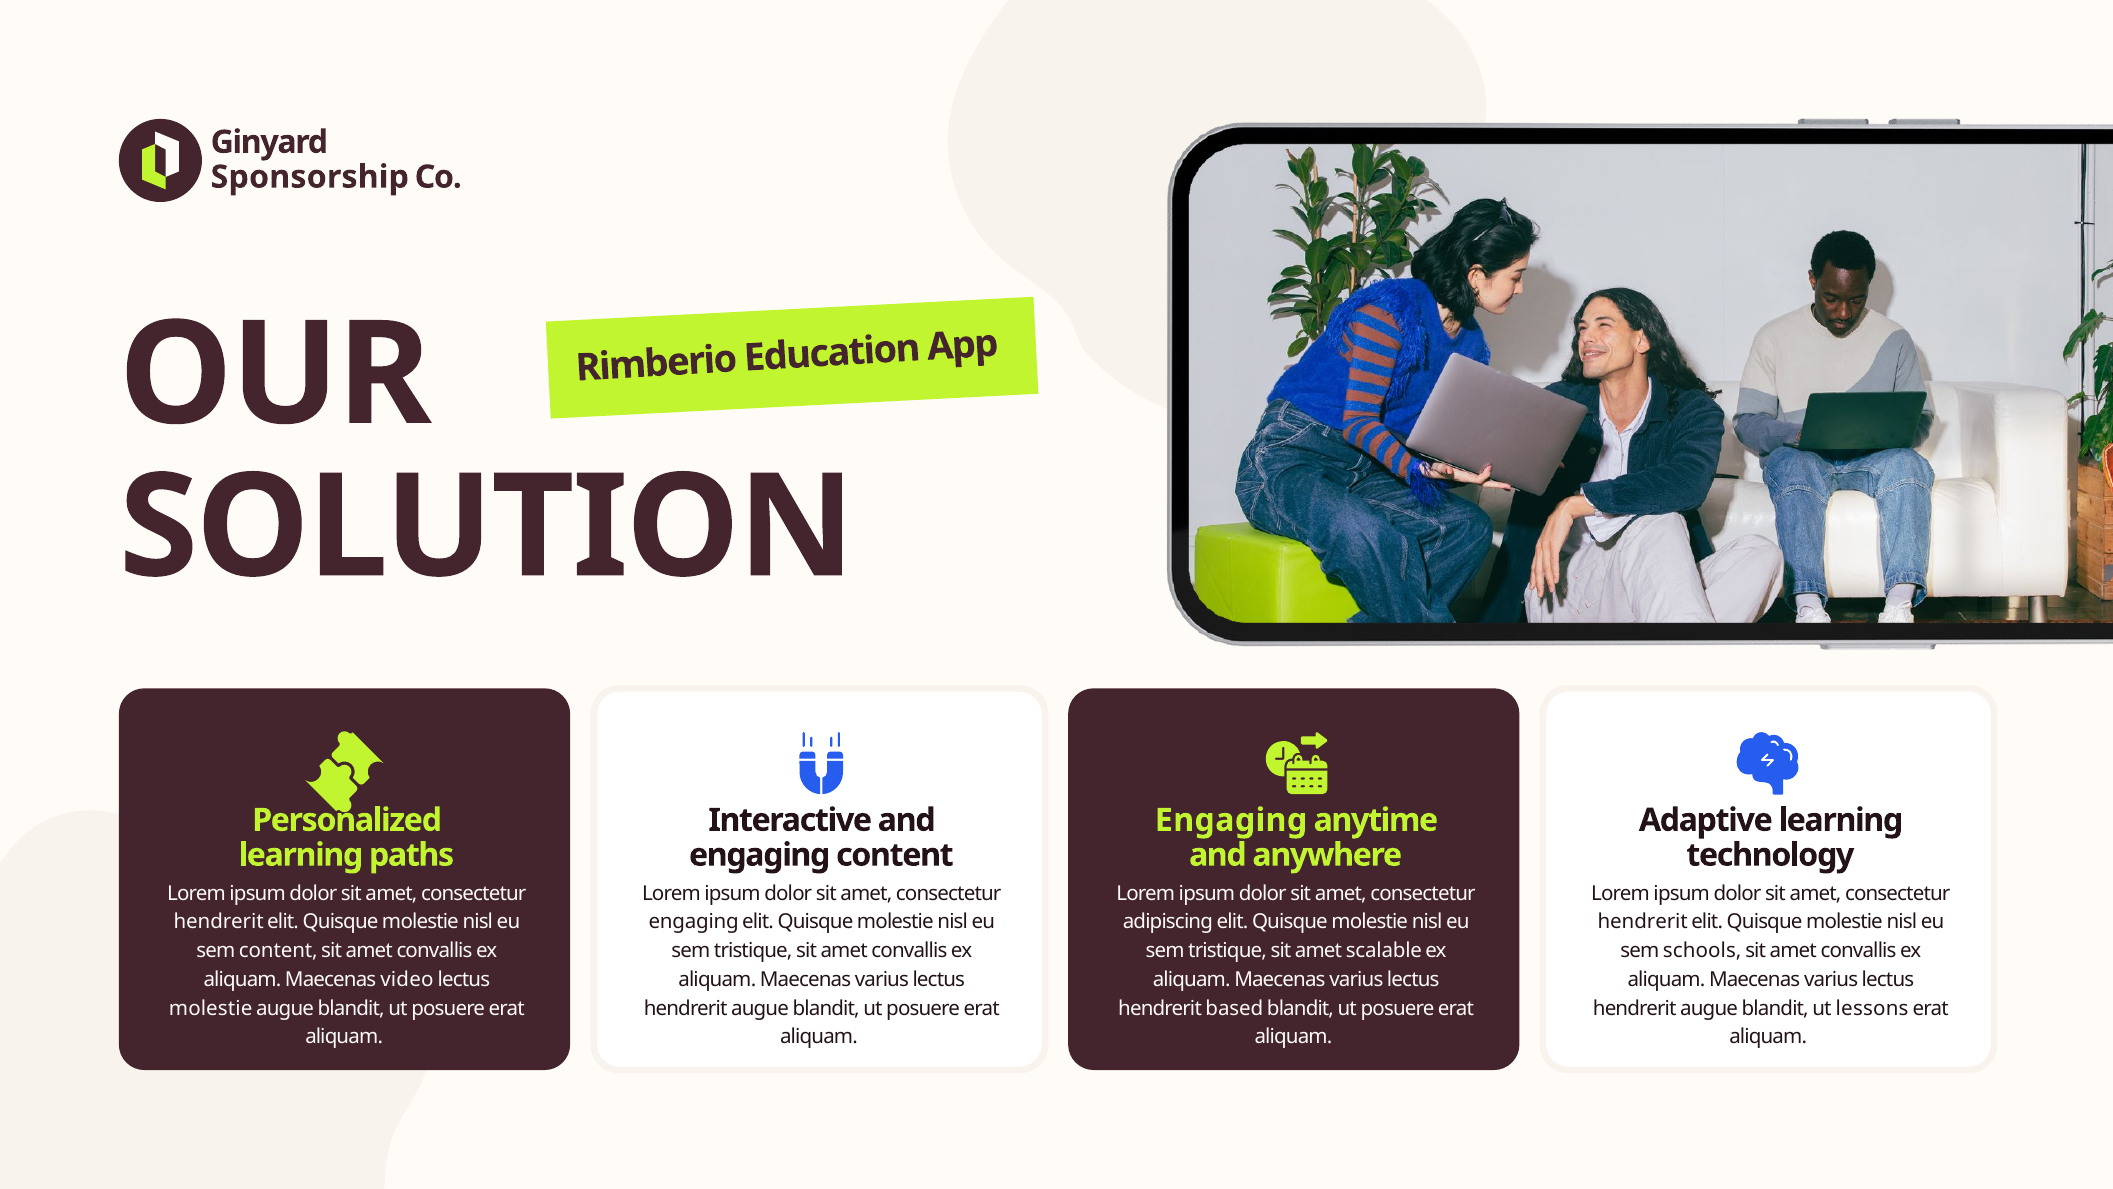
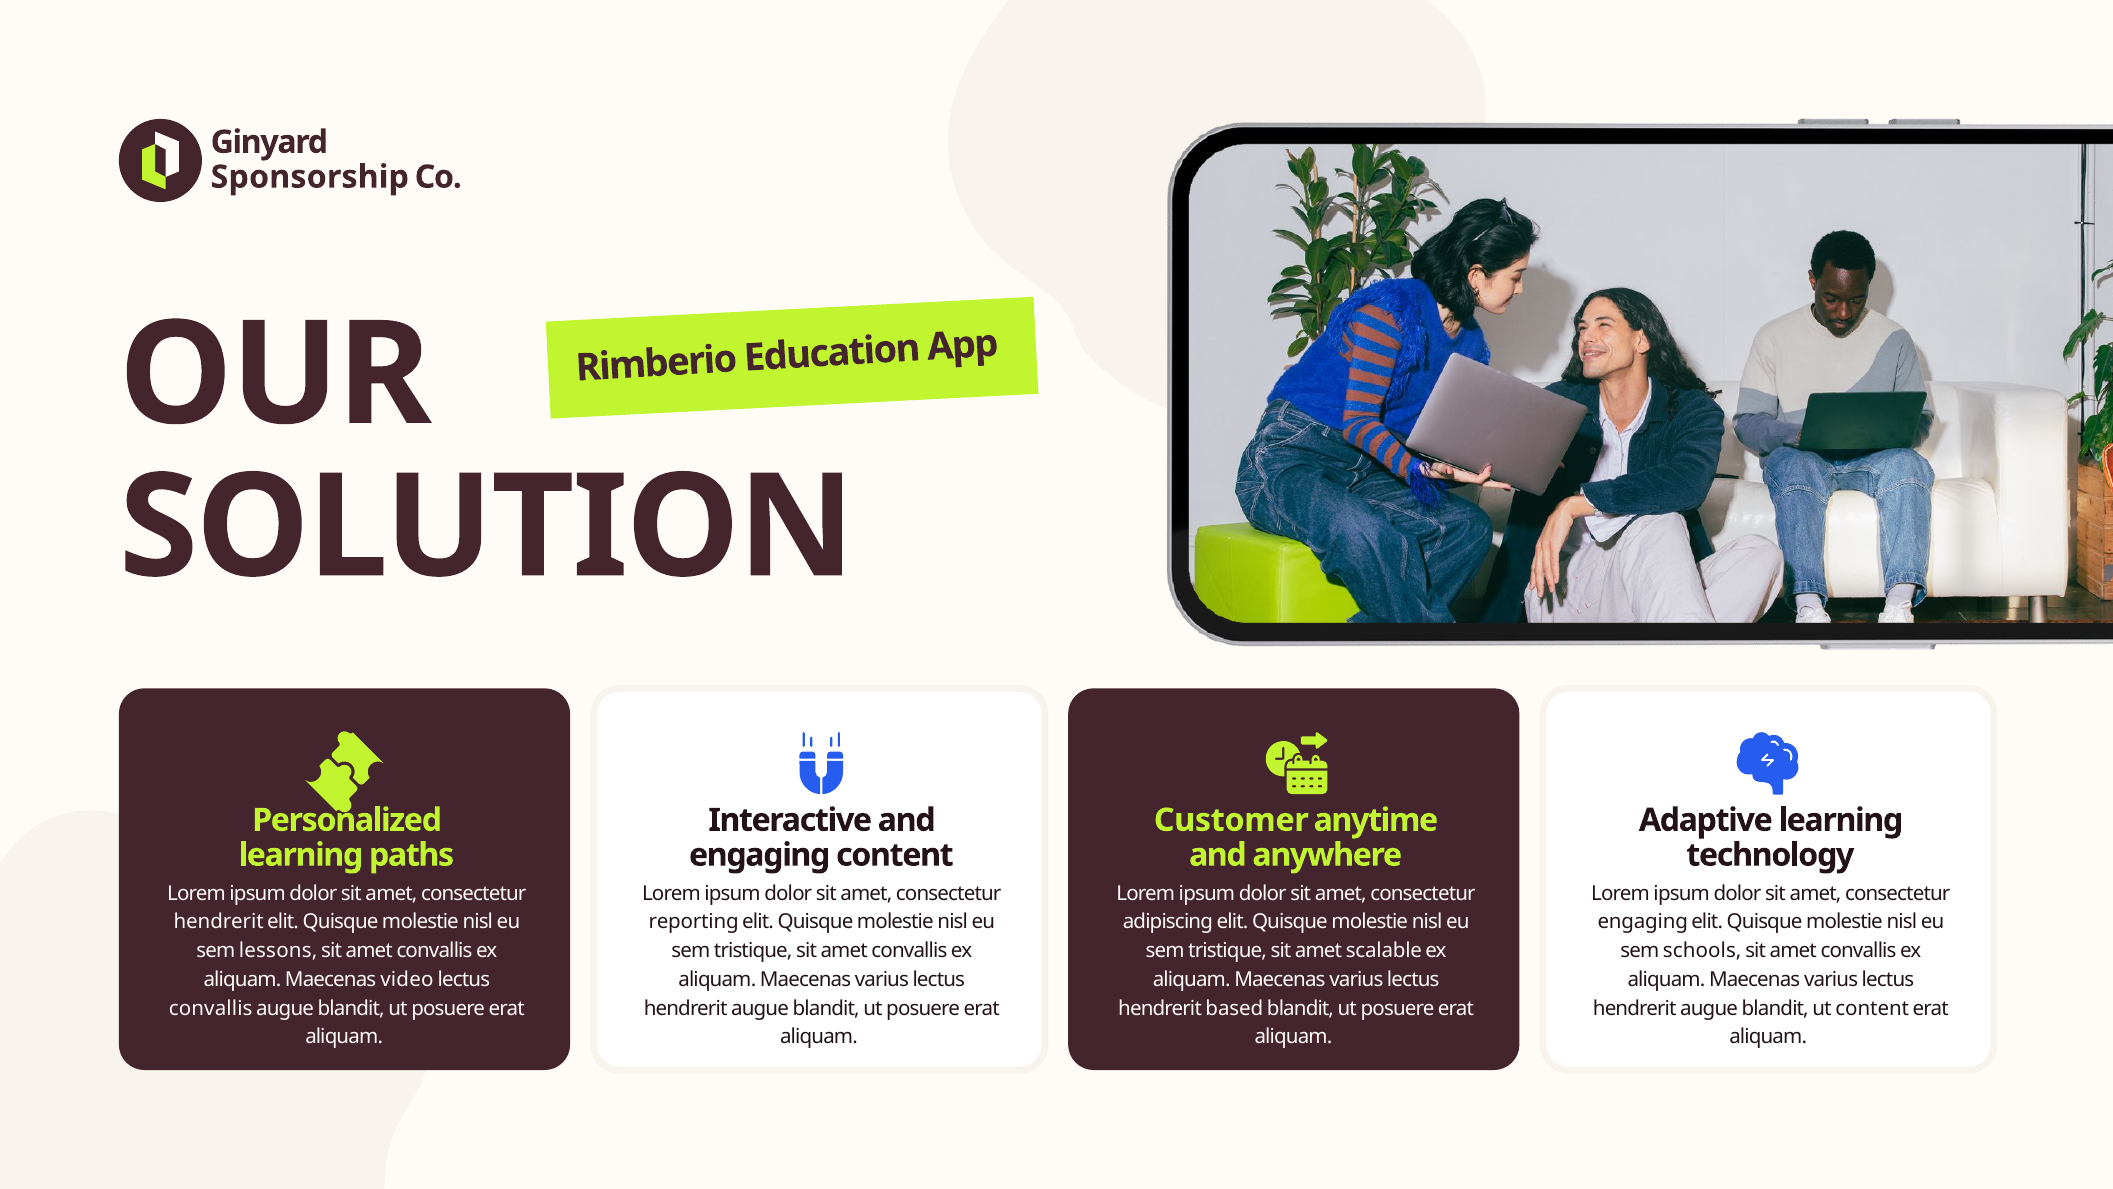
Engaging: Engaging -> Customer (1231, 820)
engaging: engaging -> reporting (694, 922)
hendrerit: hendrerit -> engaging (1643, 922)
sem content: content -> lessons (278, 951)
molestie: molestie -> convallis (211, 1008)
ut lessons: lessons -> content (1872, 1008)
